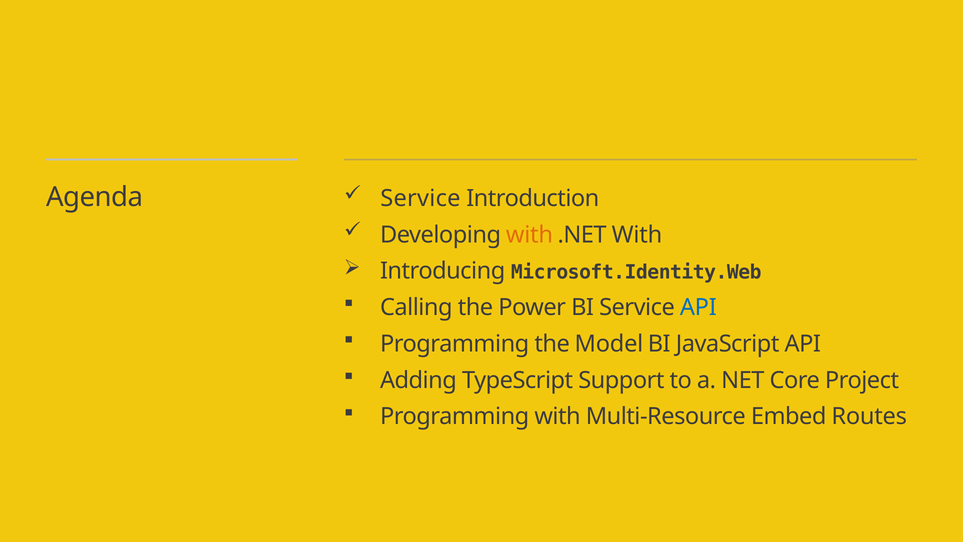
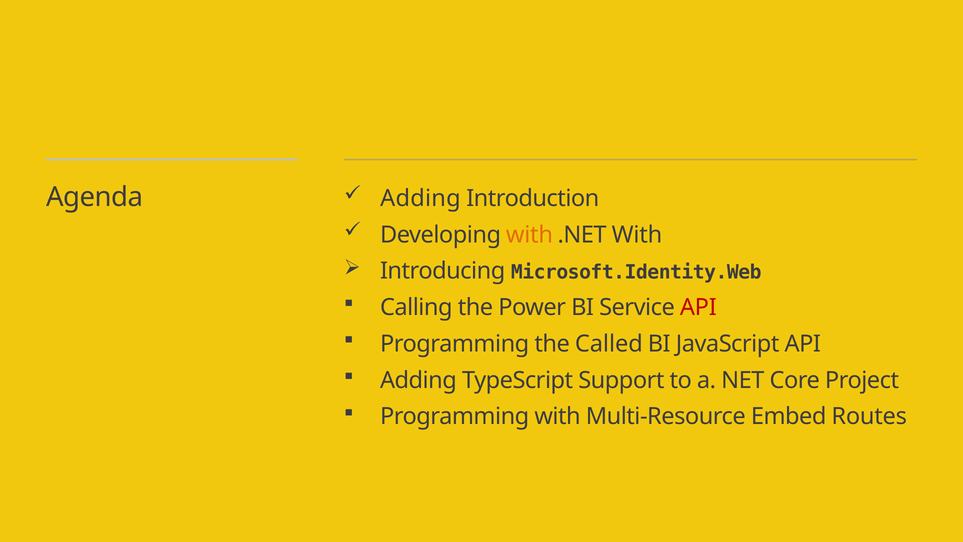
Service: Service -> Adding (420, 198)
API colour: blue -> red (698, 307)
Model: Model -> Called (609, 344)
